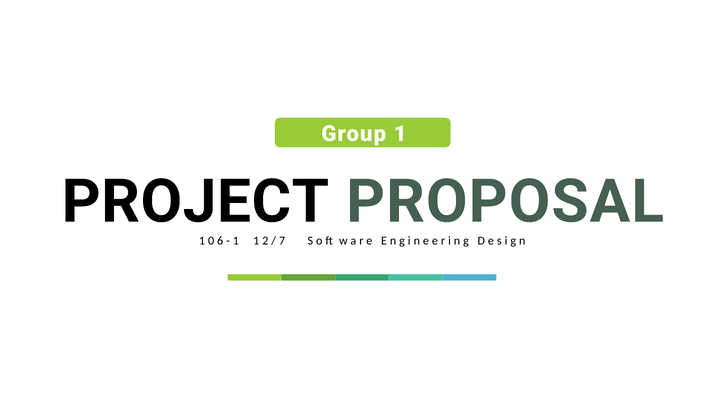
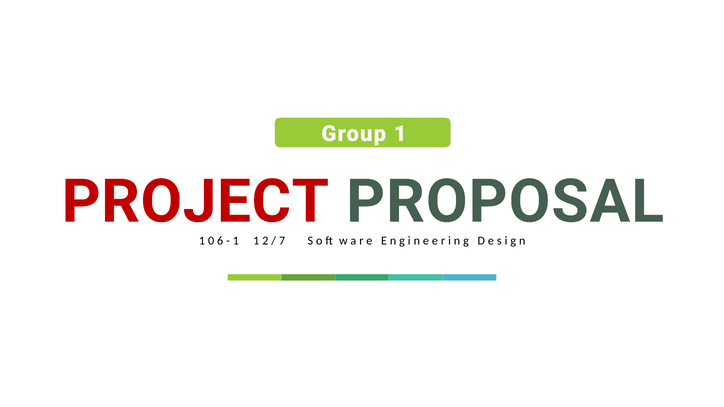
PROJECT colour: black -> red (195, 202)
